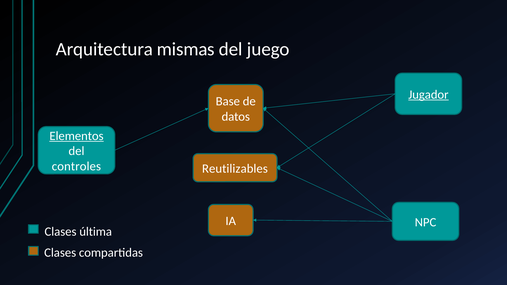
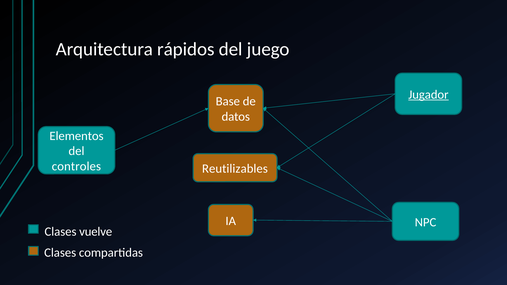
mismas: mismas -> rápidos (186, 49)
Elementos underline: present -> none (77, 136)
última: última -> vuelve (96, 232)
